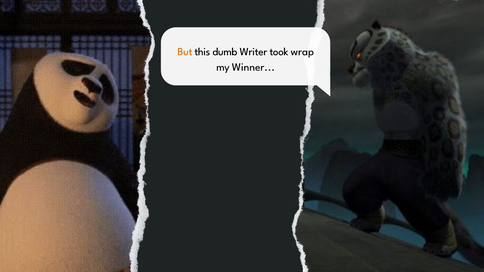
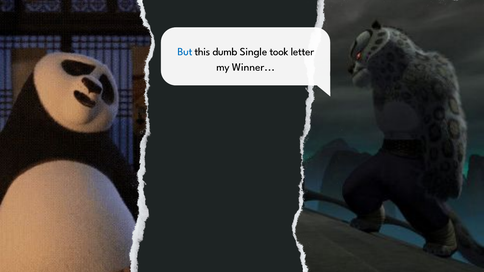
But colour: orange -> blue (185, 52)
Writer: Writer -> Single (253, 52)
wrap: wrap -> letter (302, 52)
